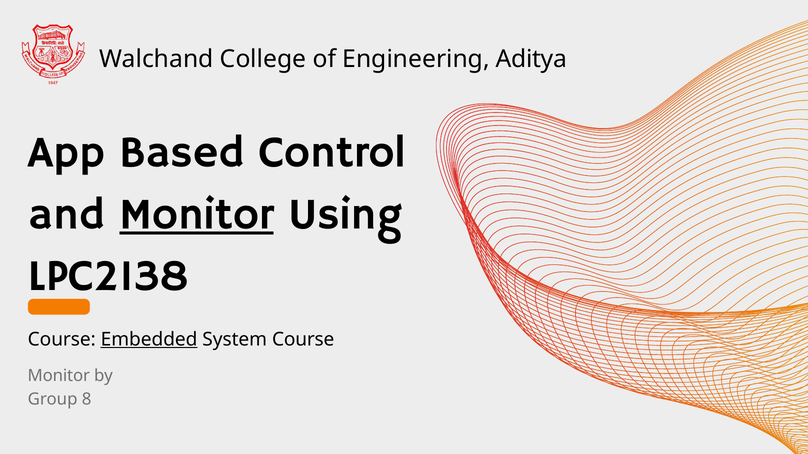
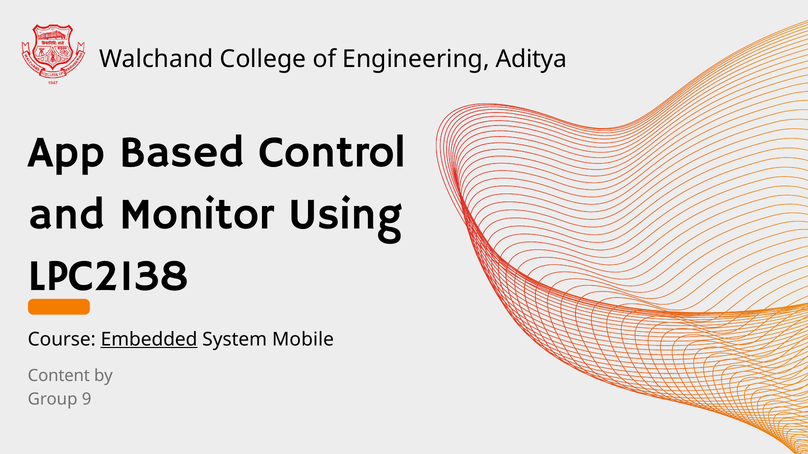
Monitor underline: present -> none (197, 214)
System Course: Course -> Mobile (303, 340)
Monitor: Monitor -> Content (59, 376)
8: 8 -> 9 (87, 400)
